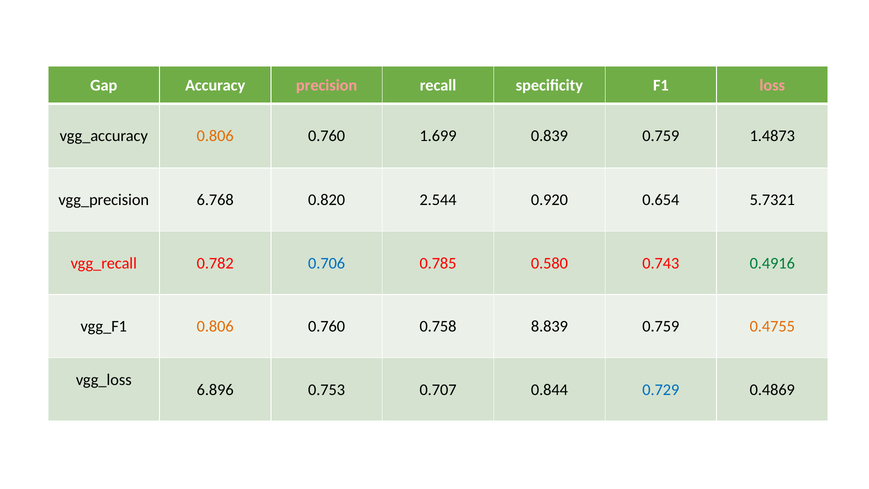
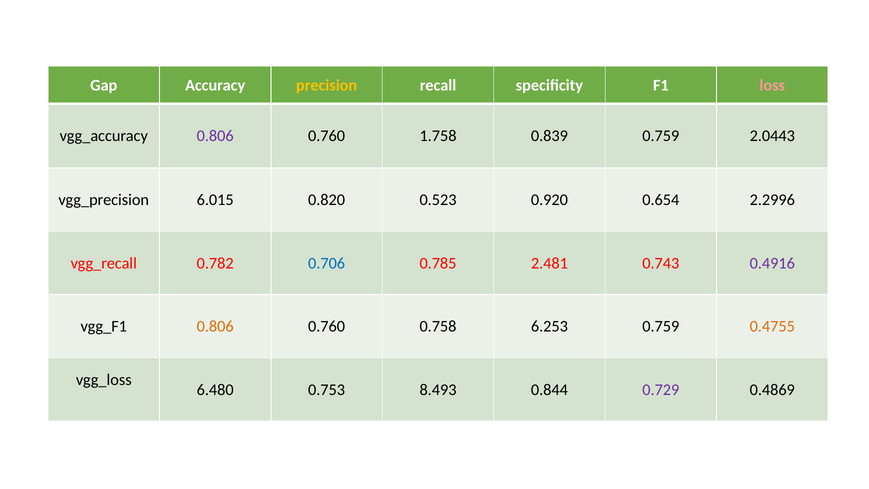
precision colour: pink -> yellow (327, 85)
0.806 colour: orange -> purple (215, 136)
1.699: 1.699 -> 1.758 (438, 136)
1.4873: 1.4873 -> 2.0443 (772, 136)
6.768: 6.768 -> 6.015 (215, 200)
2.544: 2.544 -> 0.523 (438, 200)
5.7321: 5.7321 -> 2.2996 (772, 200)
0.580: 0.580 -> 2.481 (549, 263)
0.4916 colour: green -> purple (772, 263)
8.839: 8.839 -> 6.253 (549, 326)
6.896: 6.896 -> 6.480 (215, 389)
0.707: 0.707 -> 8.493 (438, 389)
0.729 colour: blue -> purple (661, 389)
